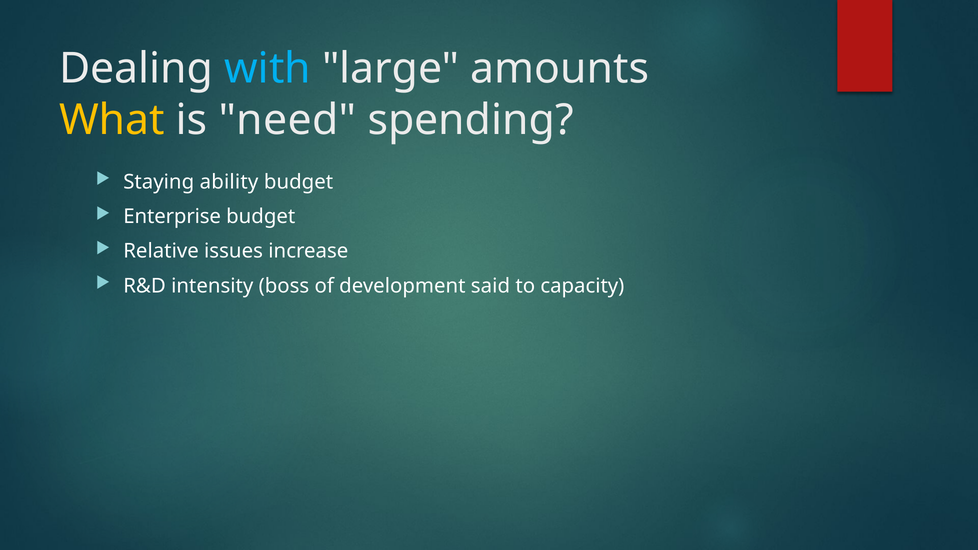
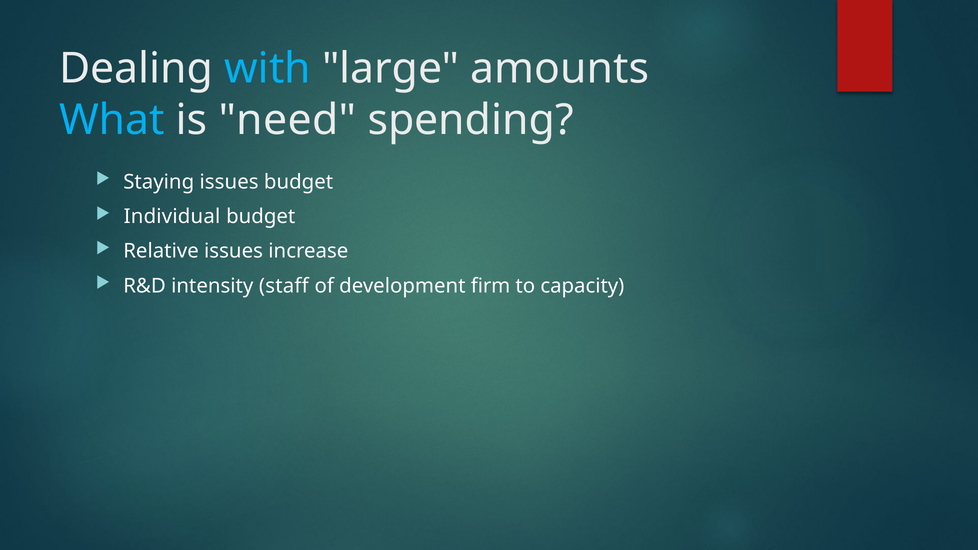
What colour: yellow -> light blue (112, 120)
Staying ability: ability -> issues (229, 182)
Enterprise: Enterprise -> Individual (172, 217)
boss: boss -> staff (284, 286)
said: said -> firm (491, 286)
